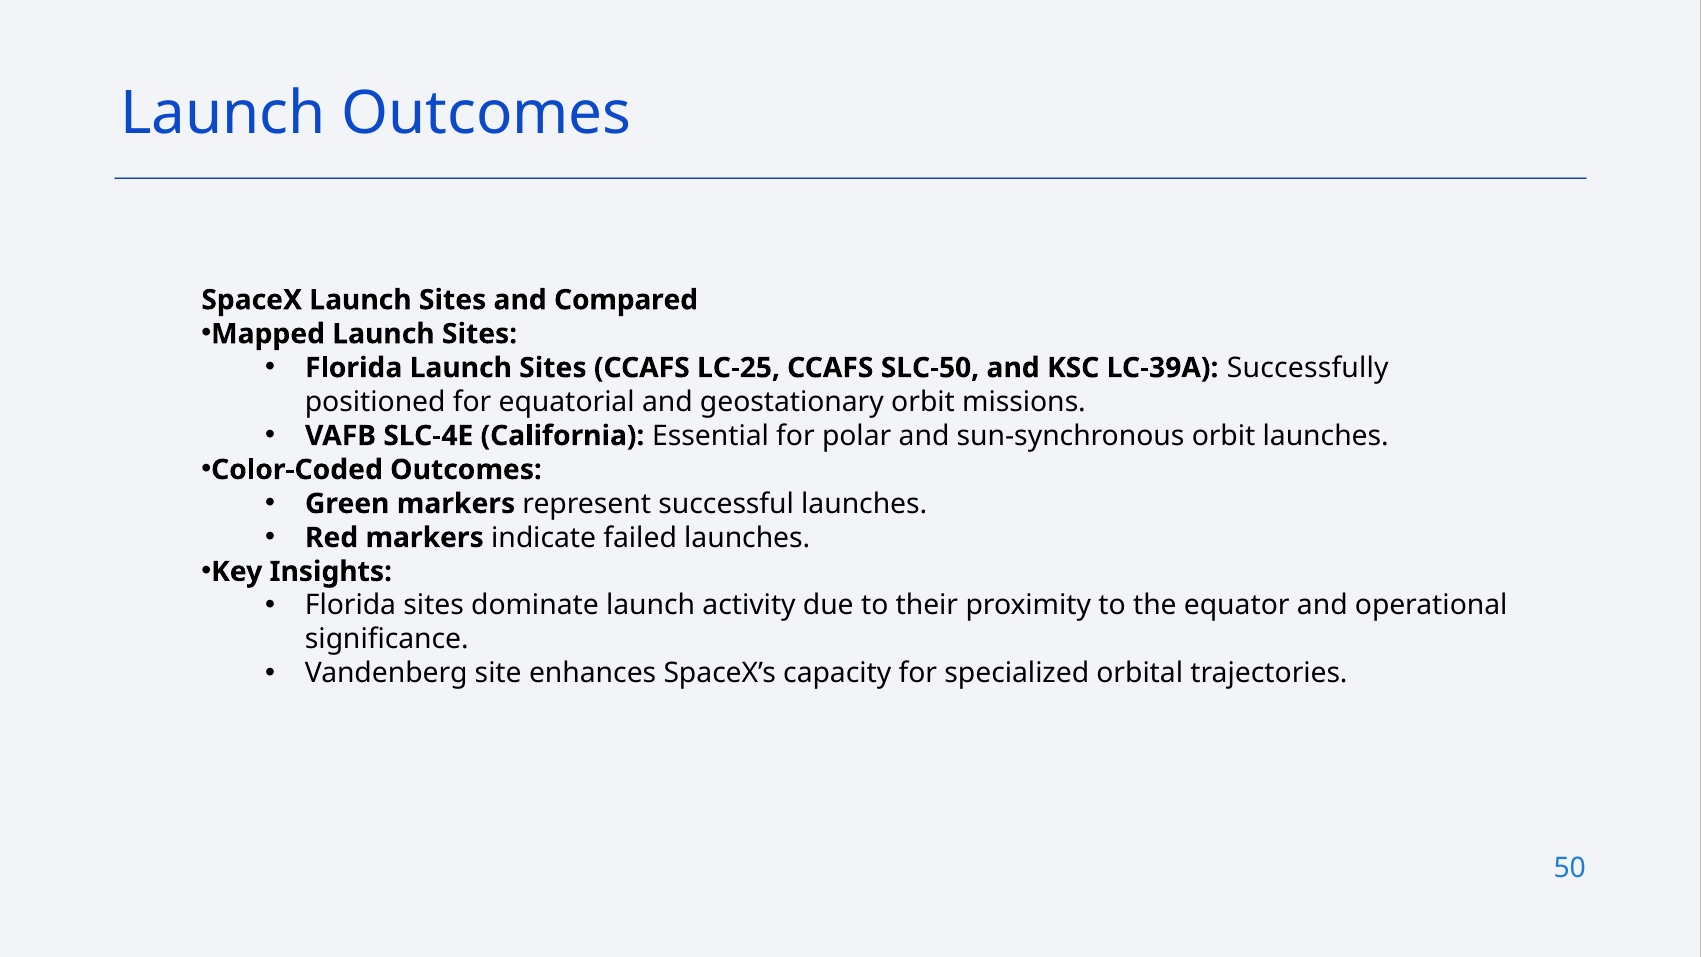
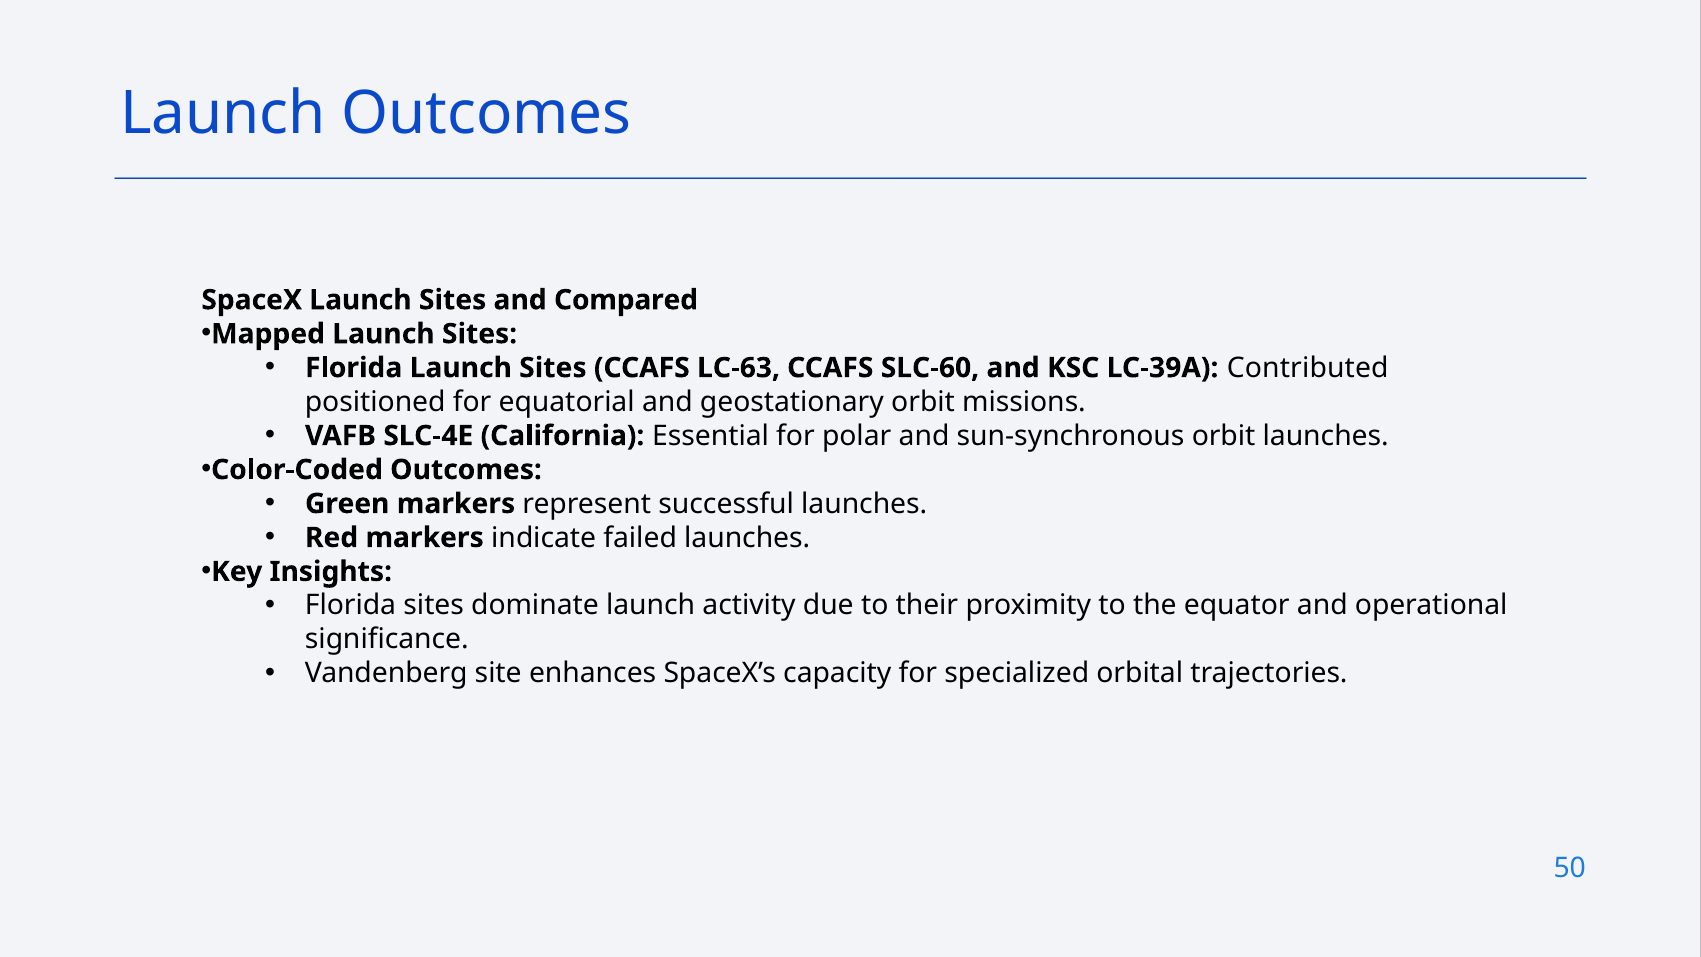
LC-25: LC-25 -> LC-63 (739, 368)
SLC-50: SLC-50 -> SLC-60 (930, 368)
Successfully: Successfully -> Contributed (1308, 368)
